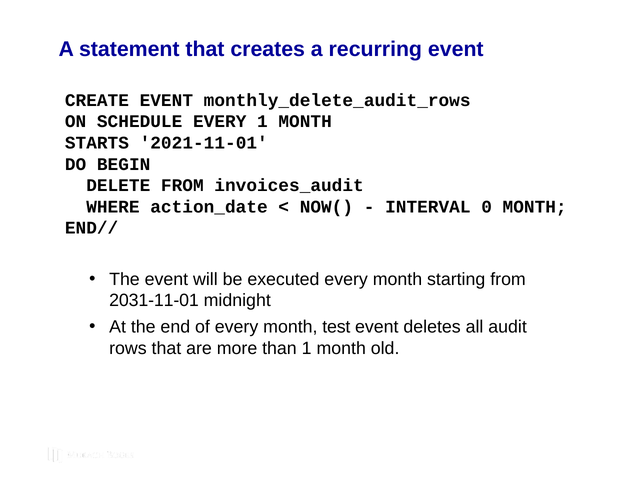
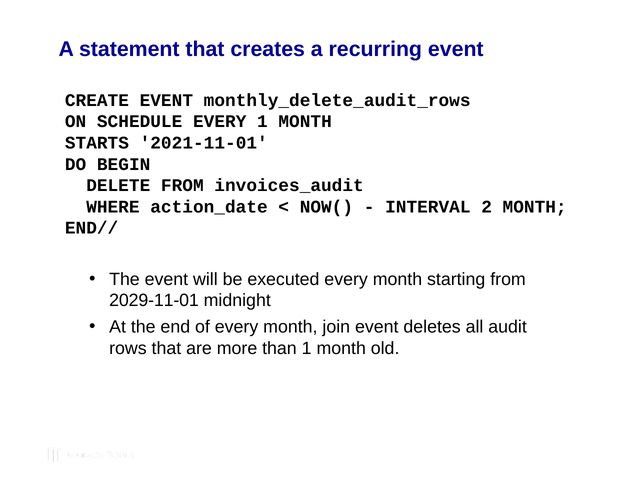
0: 0 -> 2 (487, 207)
2031-11-01: 2031-11-01 -> 2029-11-01 (154, 301)
test: test -> join (336, 327)
